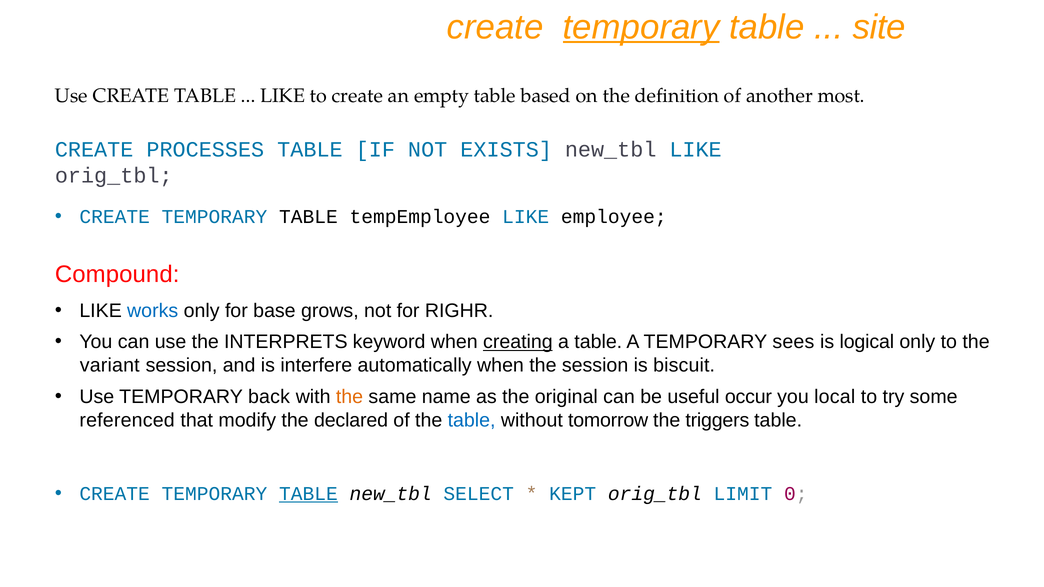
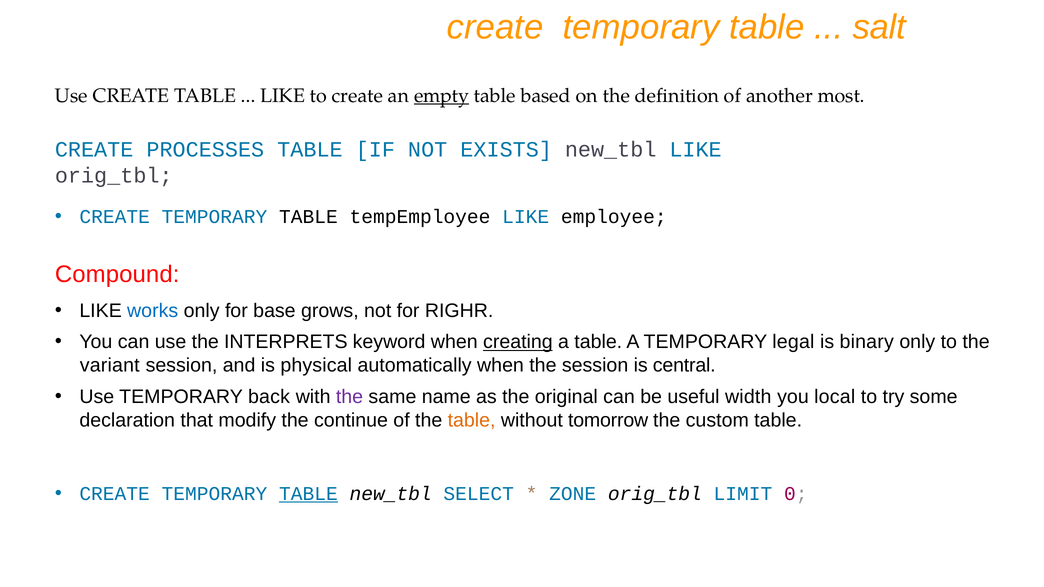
temporary underline: present -> none (641, 27)
site: site -> salt (879, 27)
empty underline: none -> present (442, 96)
sees: sees -> legal (793, 342)
logical: logical -> binary (867, 342)
interfere: interfere -> physical (316, 366)
biscuit: biscuit -> central (684, 366)
the colour: orange -> purple (350, 397)
occur: occur -> width (748, 397)
referenced: referenced -> declaration (127, 420)
declared: declared -> continue (351, 420)
table colour: blue -> orange (472, 420)
triggers: triggers -> custom (717, 420)
KEPT: KEPT -> ZONE (573, 494)
